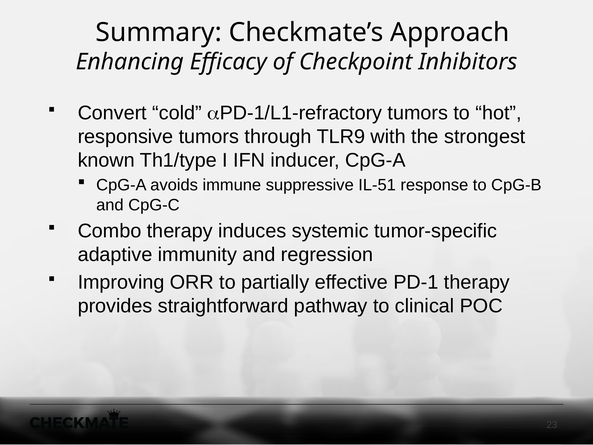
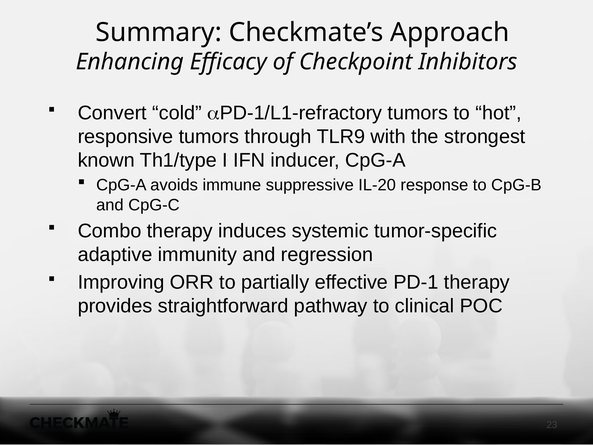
IL-51: IL-51 -> IL-20 (377, 185)
